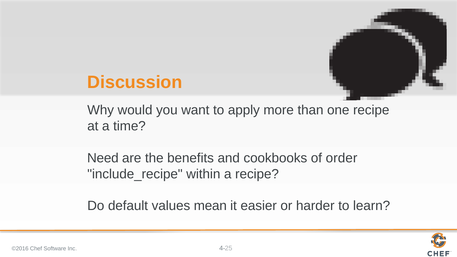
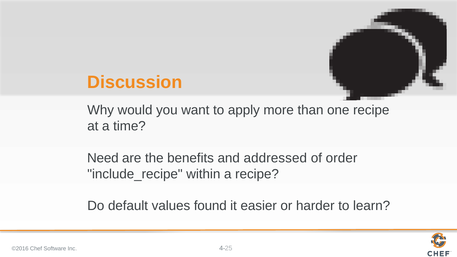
cookbooks: cookbooks -> addressed (275, 158)
mean: mean -> found (210, 206)
